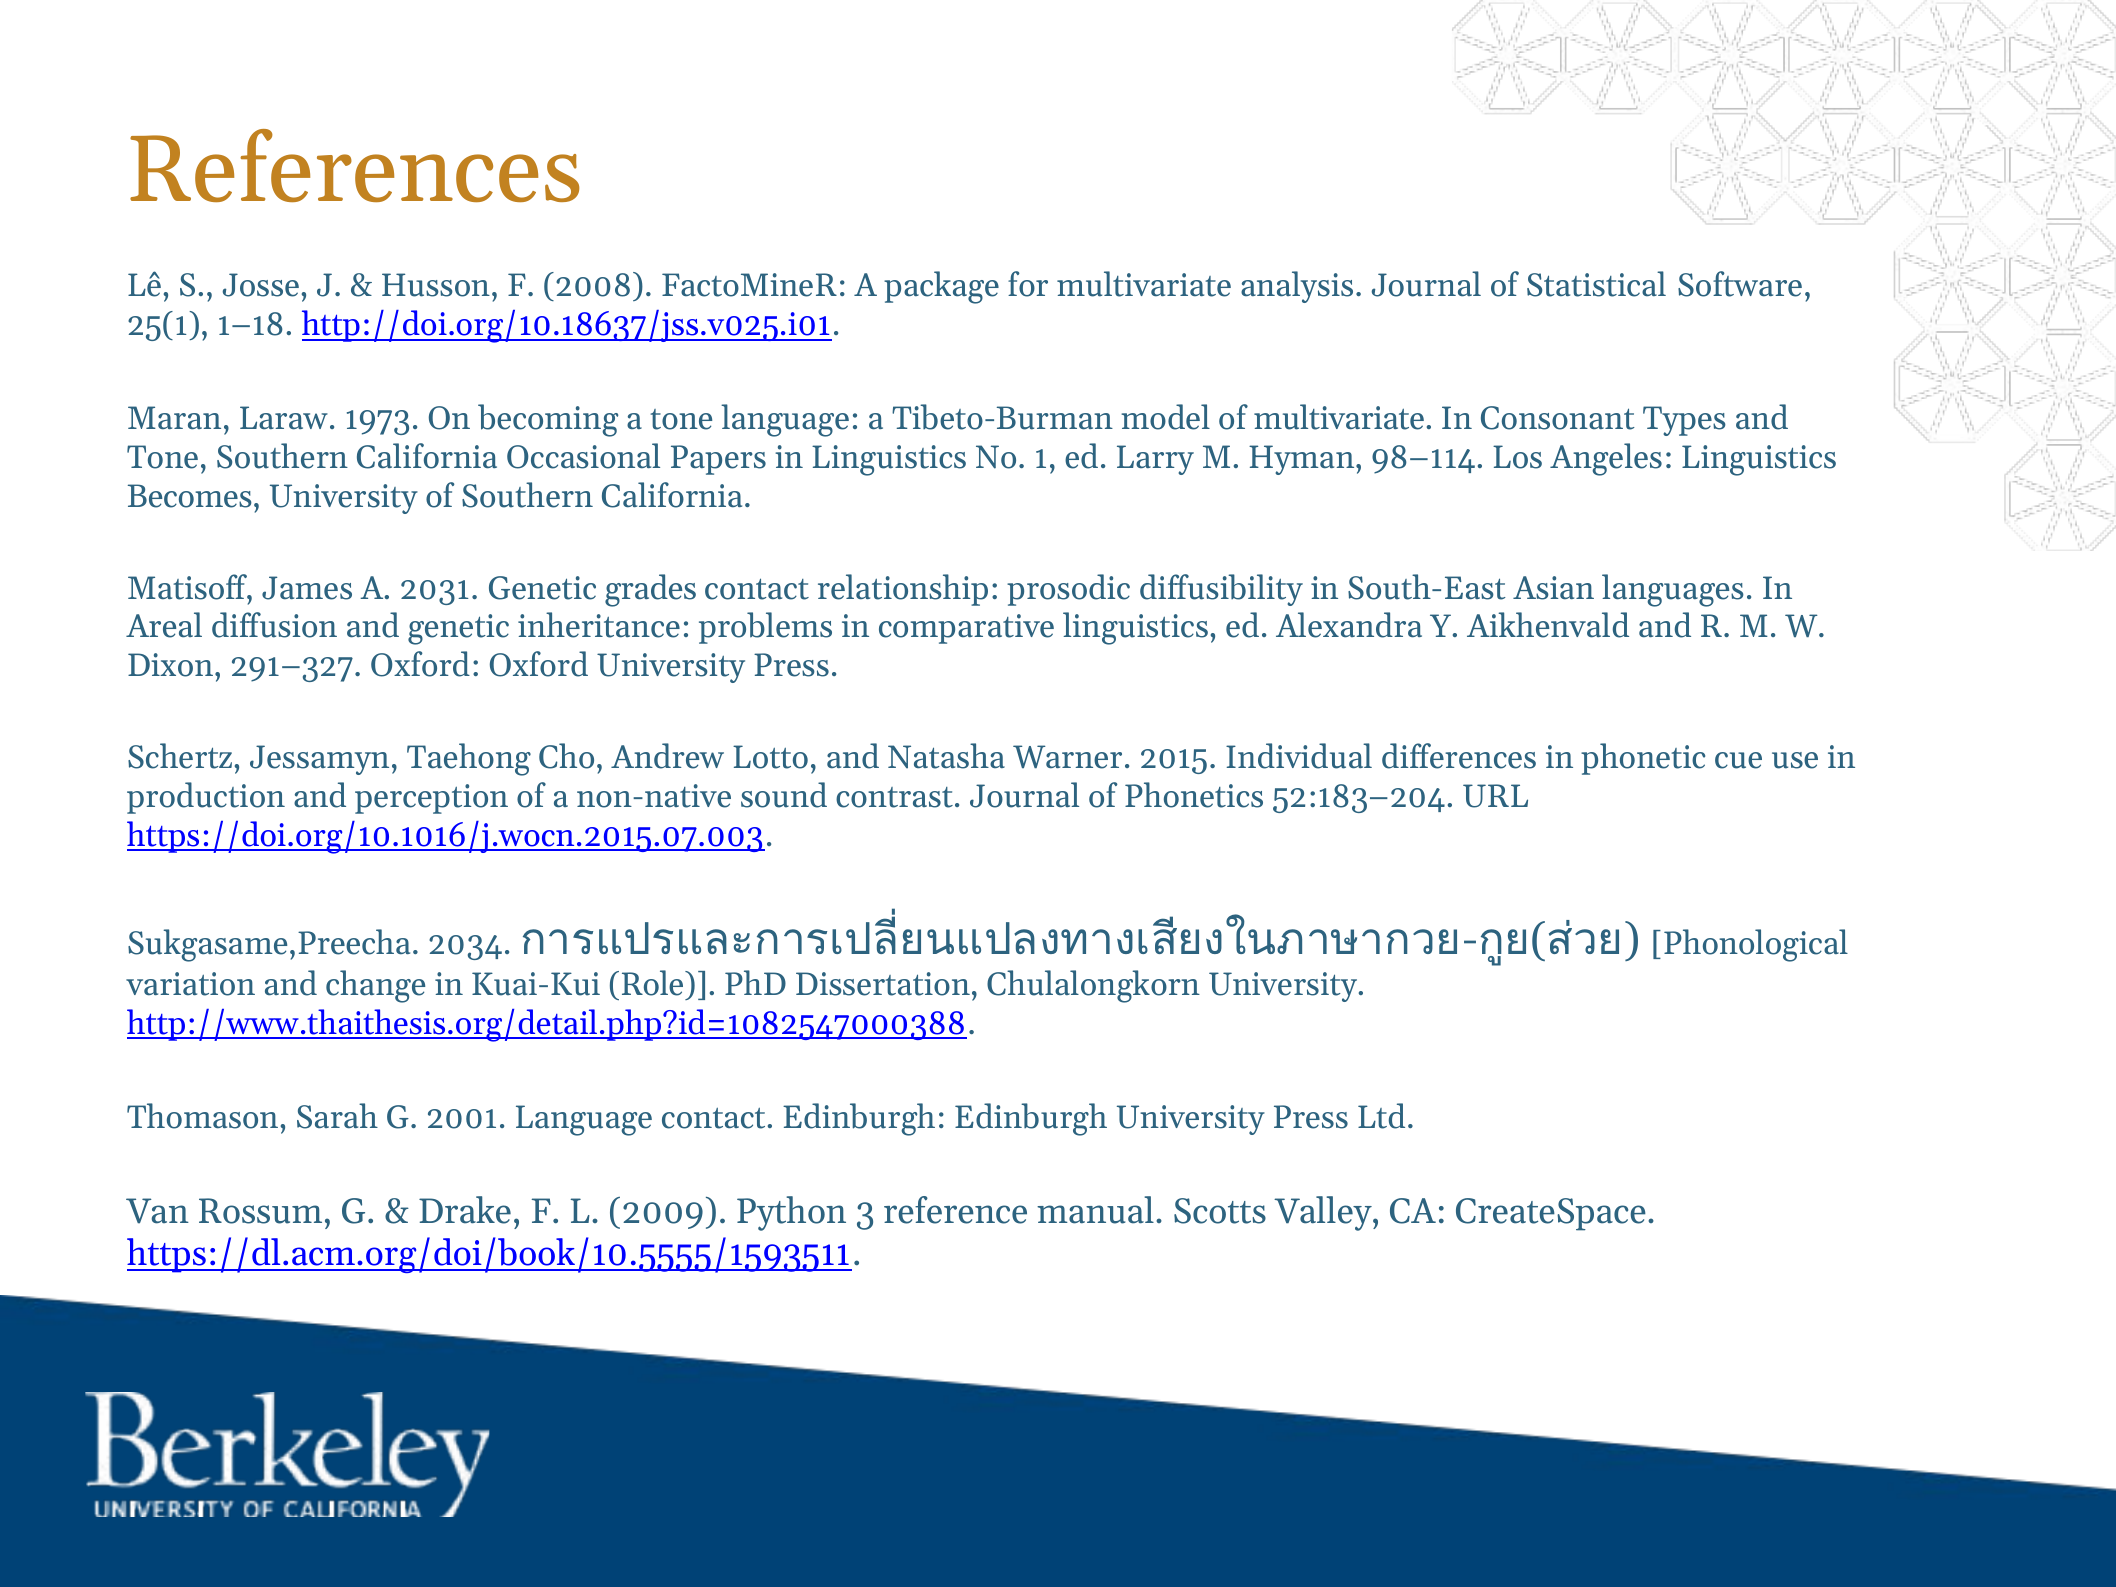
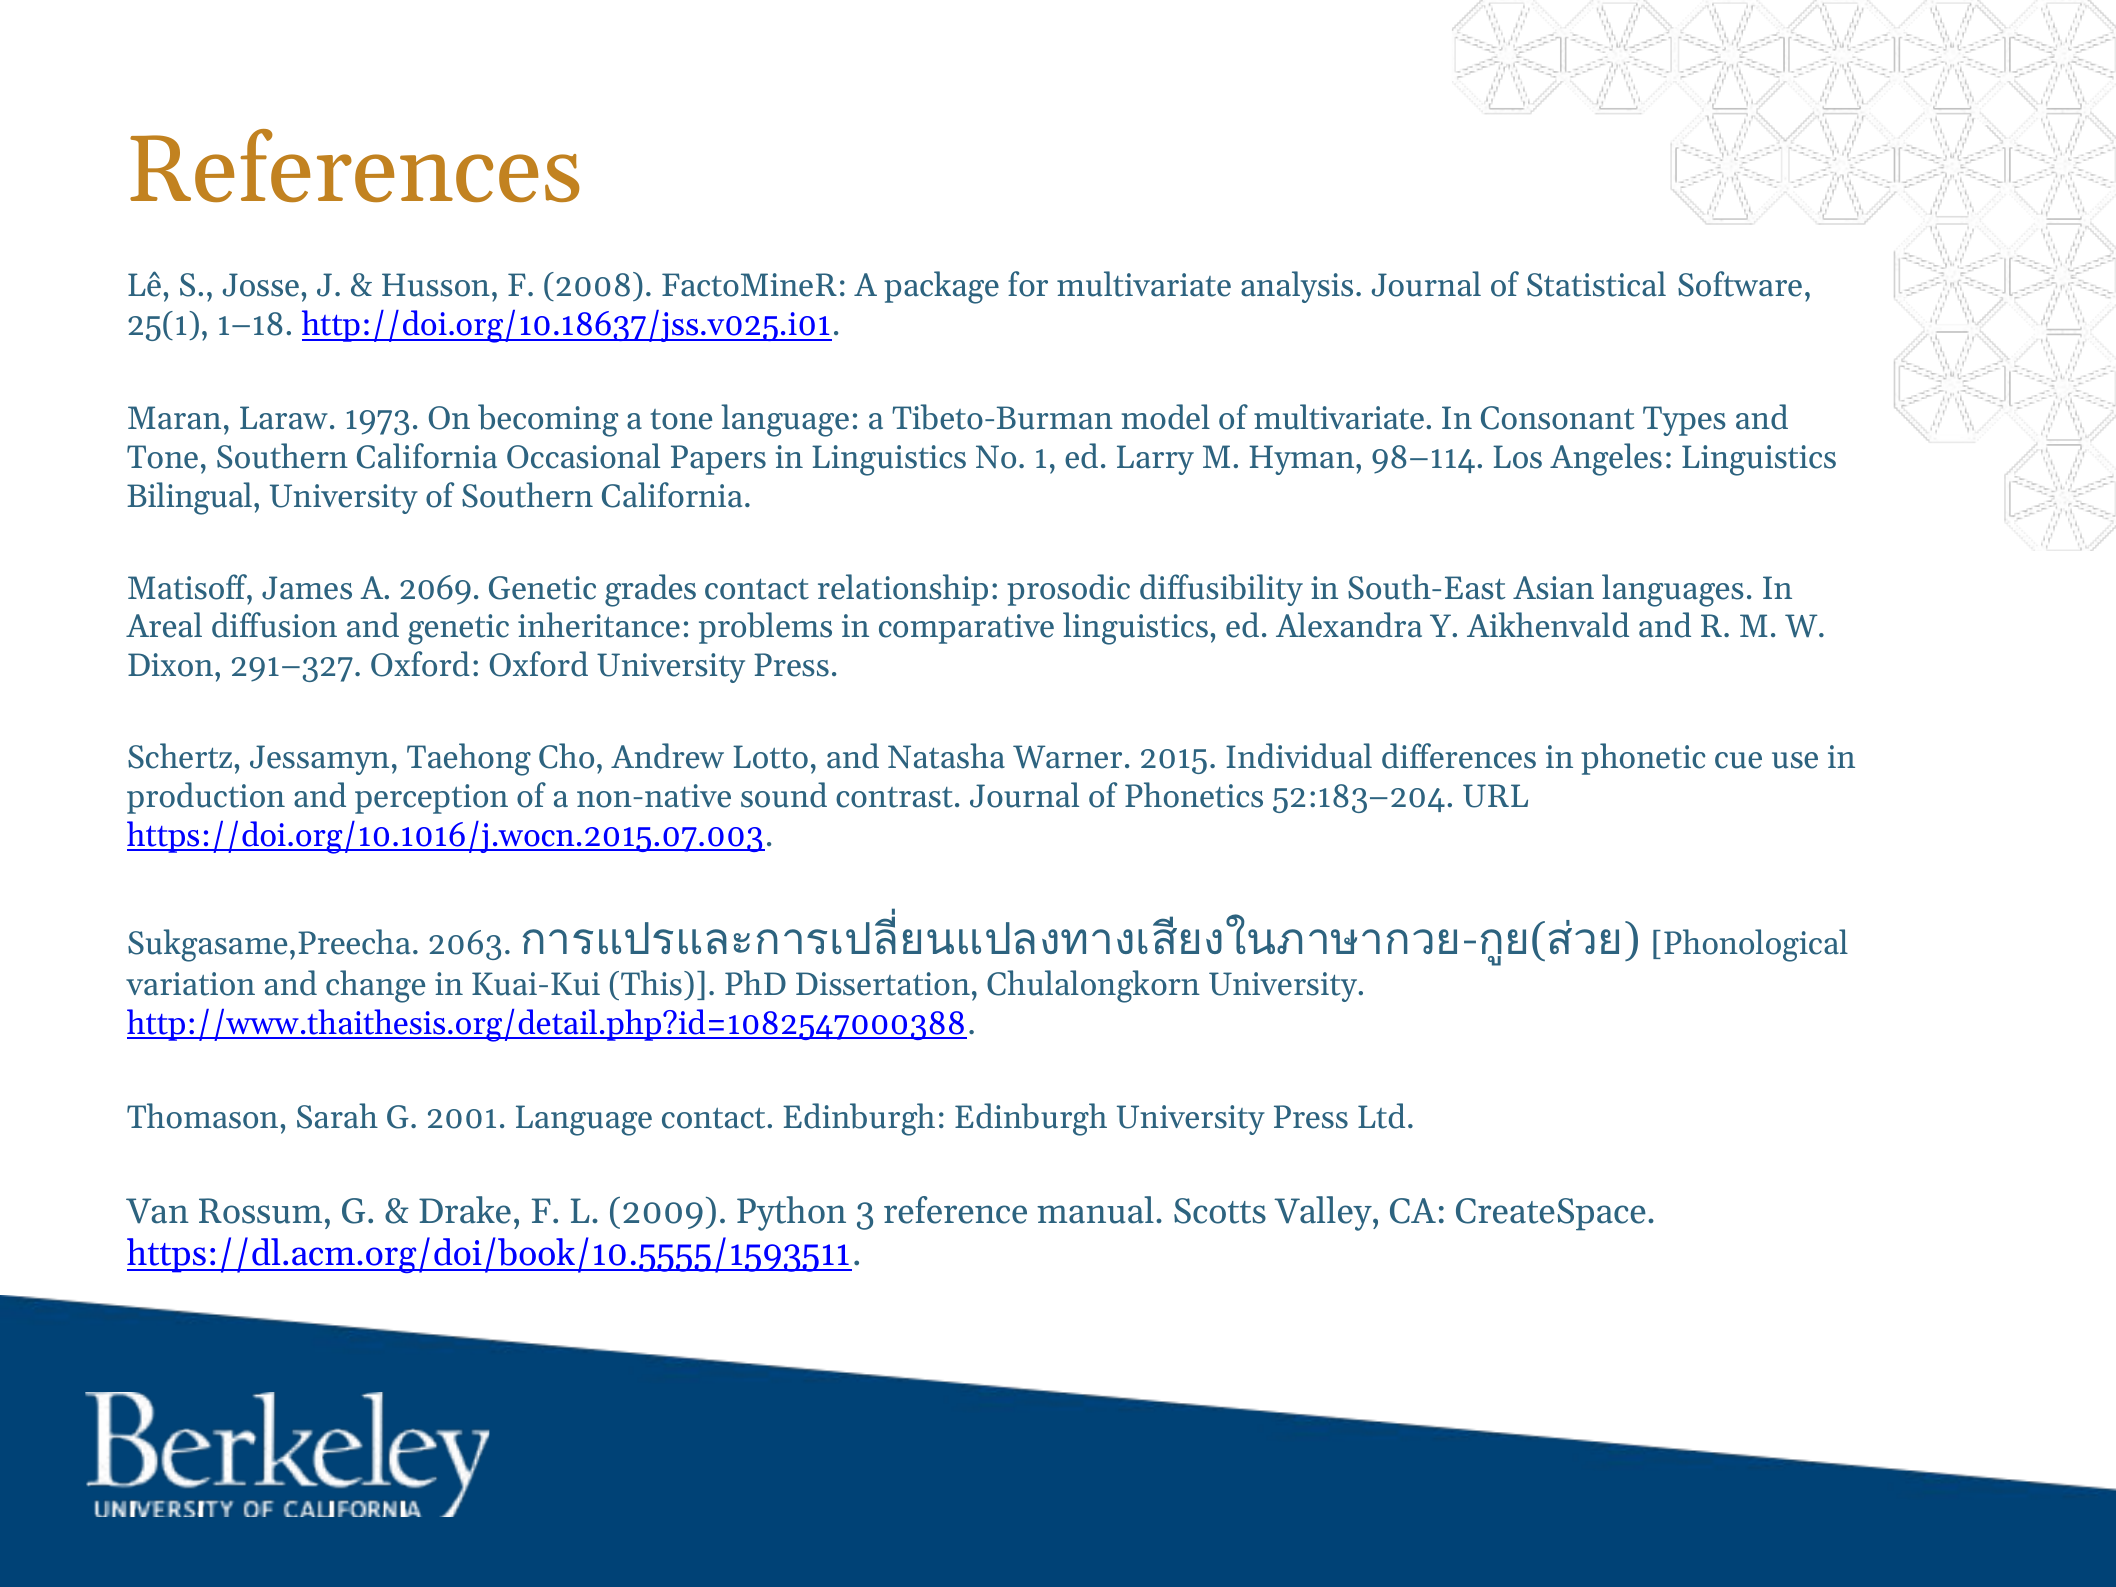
Becomes: Becomes -> Bilingual (194, 497)
2031: 2031 -> 2069 (440, 588)
2034: 2034 -> 2063 (470, 944)
Role: Role -> This (662, 985)
